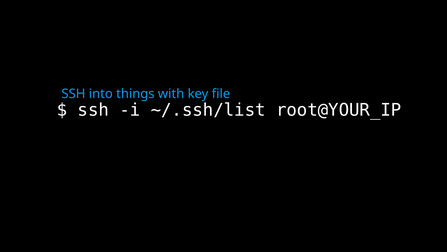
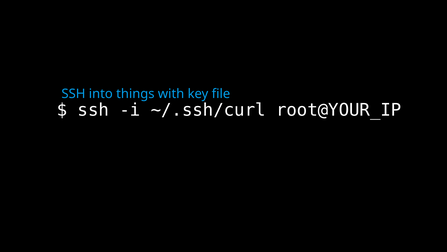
~/.ssh/list: ~/.ssh/list -> ~/.ssh/curl (208, 110)
